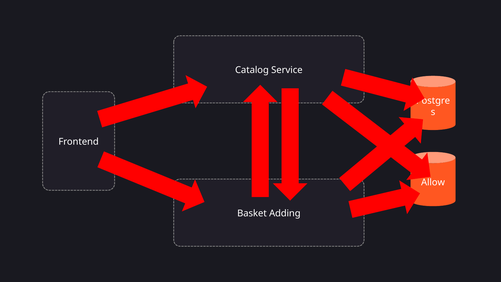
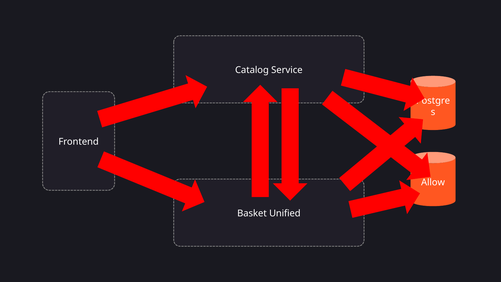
Adding: Adding -> Unified (285, 213)
